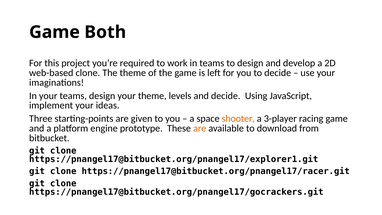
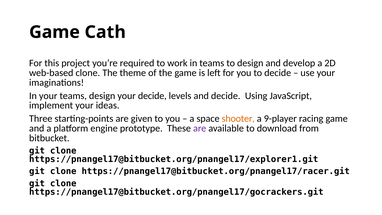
Both: Both -> Cath (105, 32)
your theme: theme -> decide (152, 96)
3-player: 3-player -> 9-player (280, 119)
are colour: orange -> purple (200, 128)
